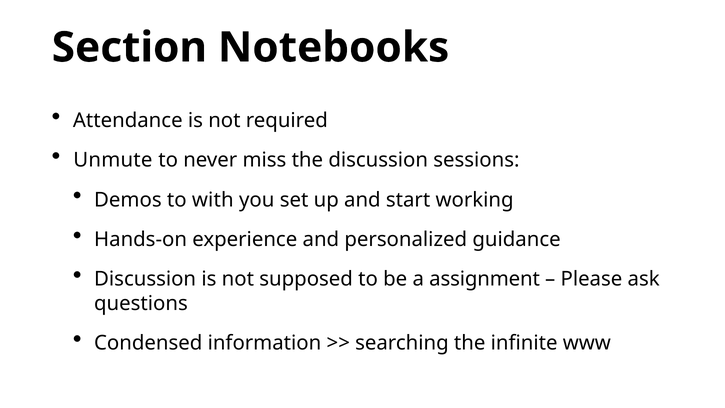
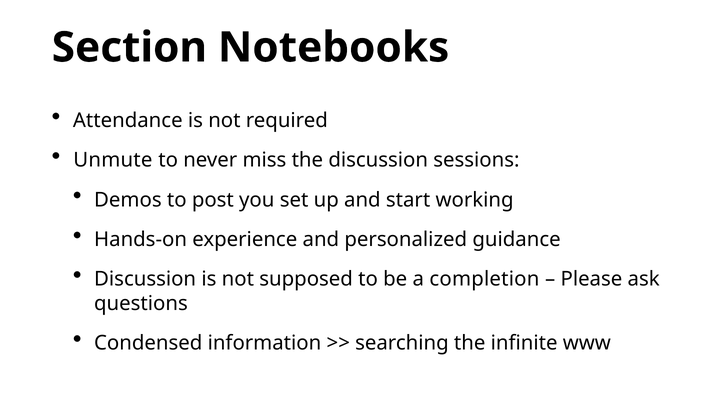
with: with -> post (213, 200)
assignment: assignment -> completion (484, 279)
